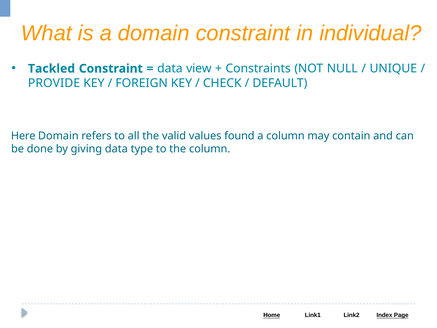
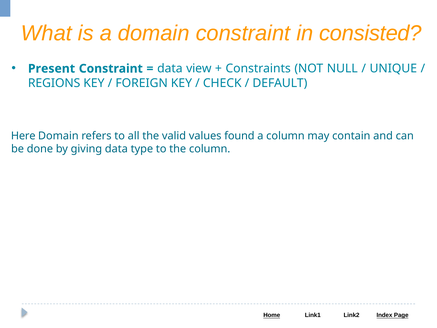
individual: individual -> consisted (370, 33)
Tackled: Tackled -> Present (52, 69)
PROVIDE: PROVIDE -> REGIONS (54, 83)
